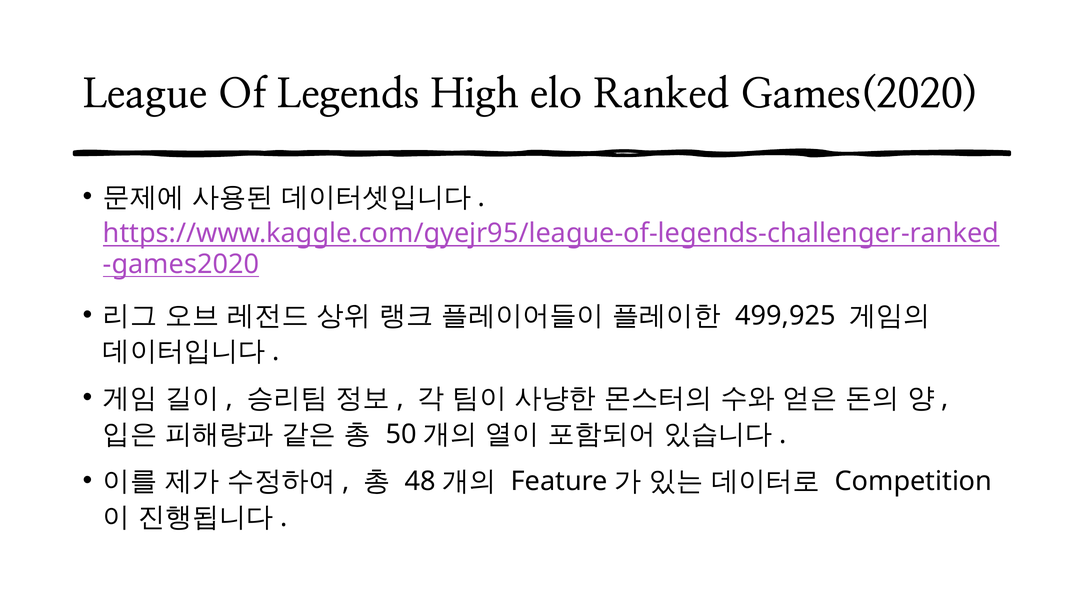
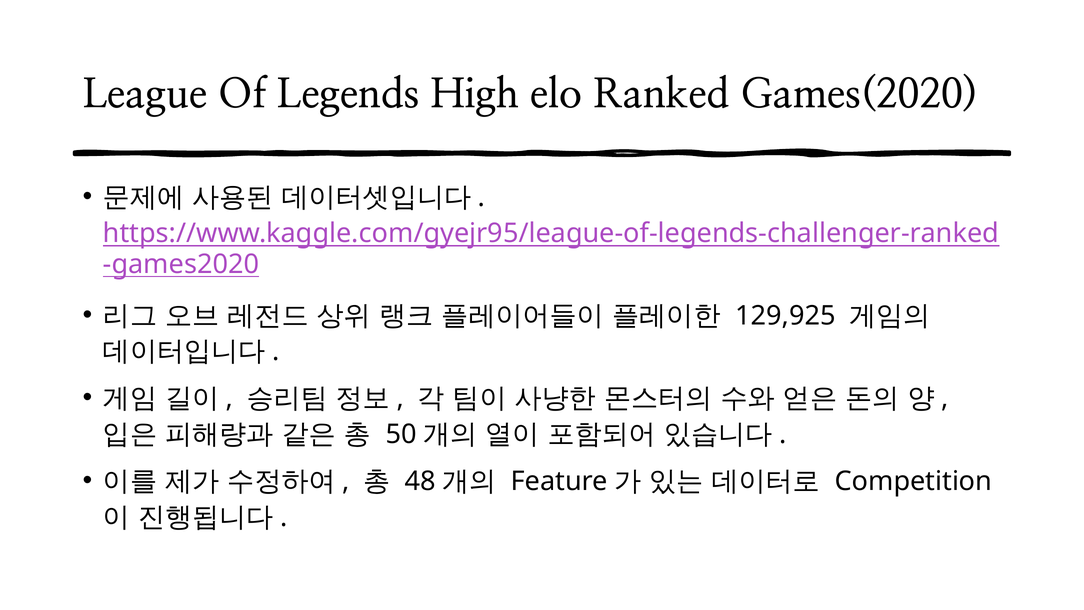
499,925: 499,925 -> 129,925 (785, 316)
